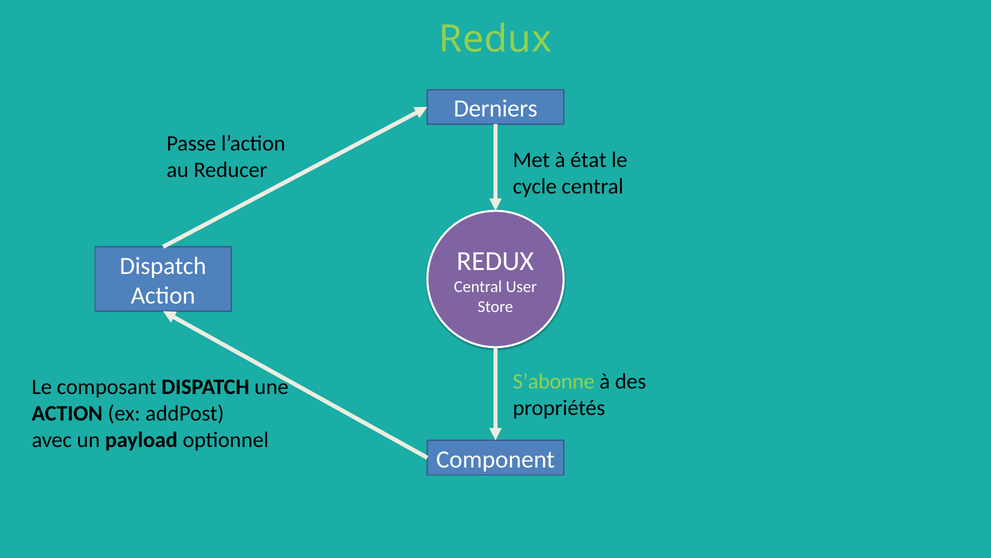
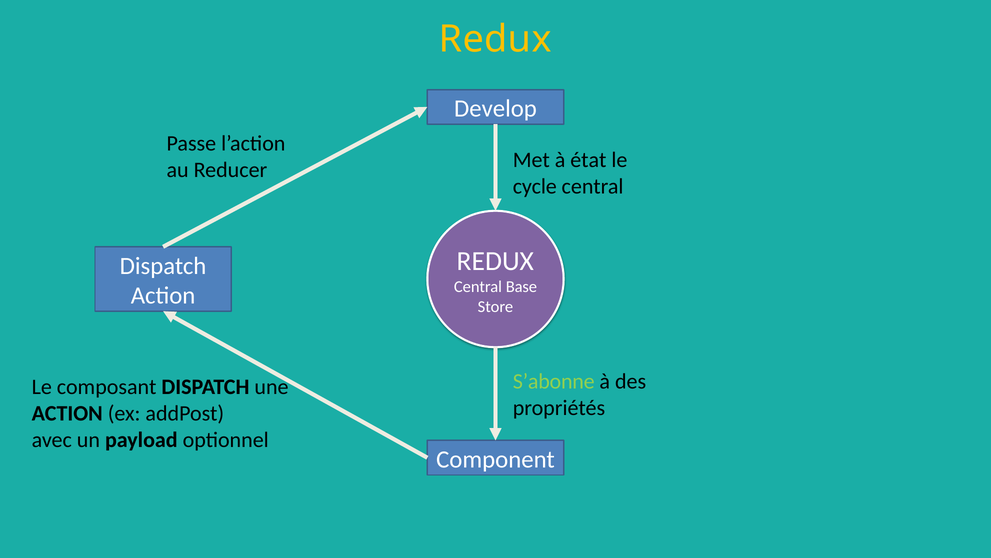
Redux colour: light green -> yellow (495, 39)
Derniers: Derniers -> Develop (495, 109)
User: User -> Base (521, 286)
